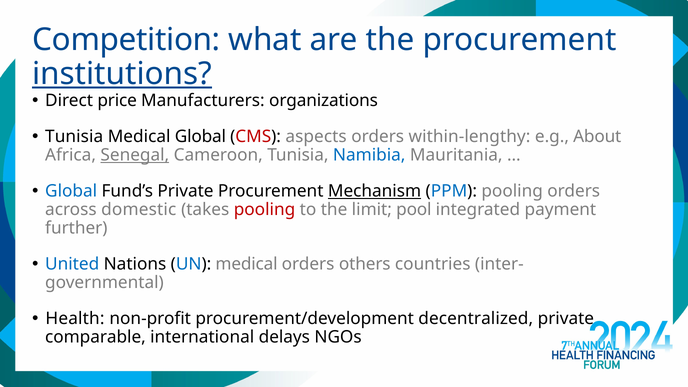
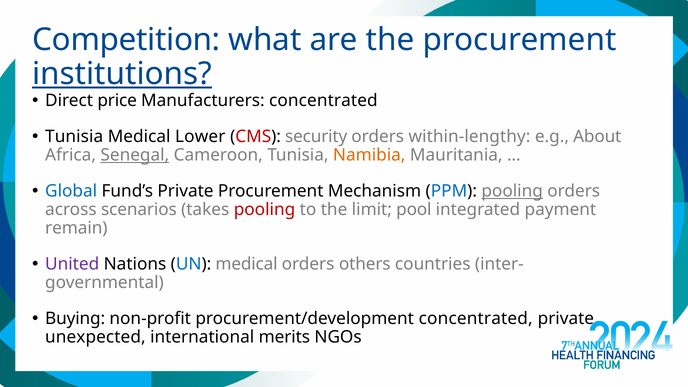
Manufacturers organizations: organizations -> concentrated (323, 100)
Medical Global: Global -> Lower (200, 136)
aspects: aspects -> security (316, 136)
Namibia colour: blue -> orange (369, 155)
Mechanism underline: present -> none (375, 191)
pooling underline: none -> present (512, 191)
domestic: domestic -> scenarios (139, 210)
further: further -> remain (76, 228)
United colour: blue -> purple (72, 264)
Health: Health -> Buying (75, 319)
procurement/development decentralized: decentralized -> concentrated (476, 319)
comparable: comparable -> unexpected (95, 337)
delays: delays -> merits (284, 337)
